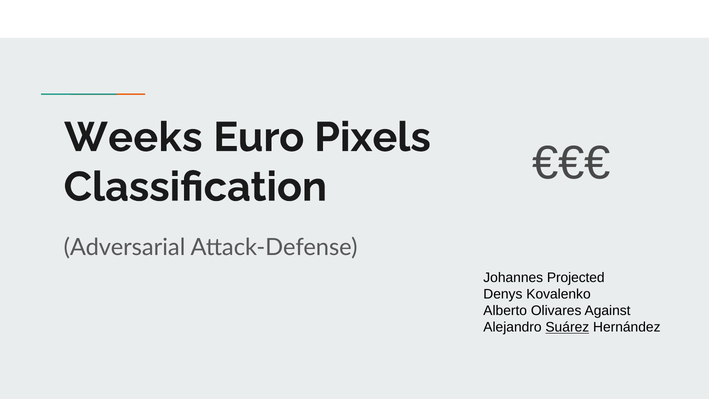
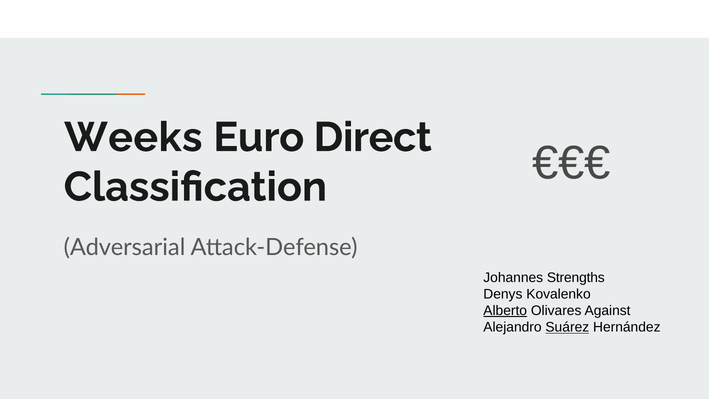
Pixels: Pixels -> Direct (373, 137)
Projected: Projected -> Strengths (576, 277)
Alberto underline: none -> present (505, 311)
